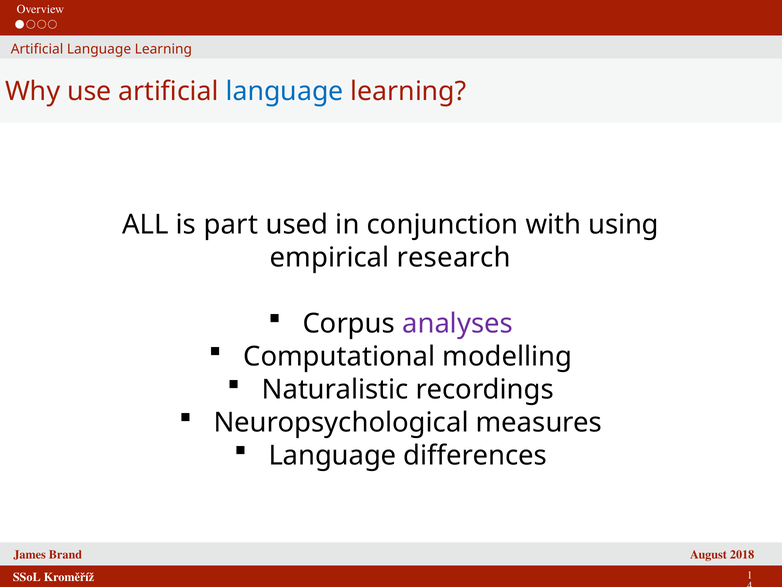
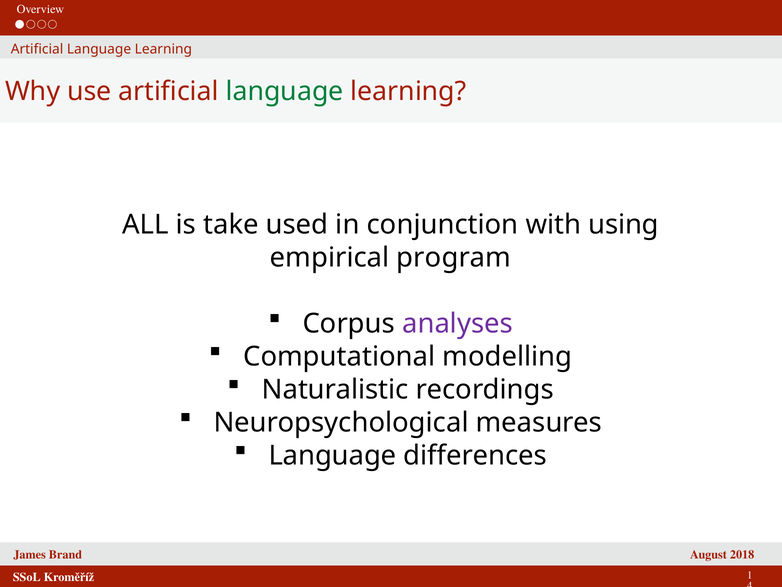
language colour: blue -> green (285, 91)
part: part -> take (231, 224)
research: research -> program (454, 257)
